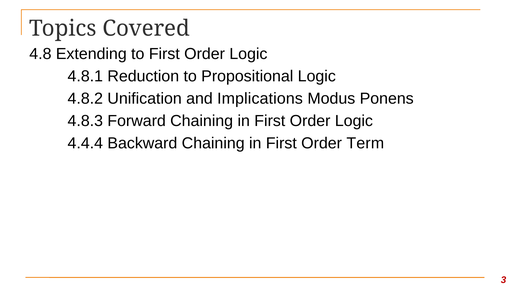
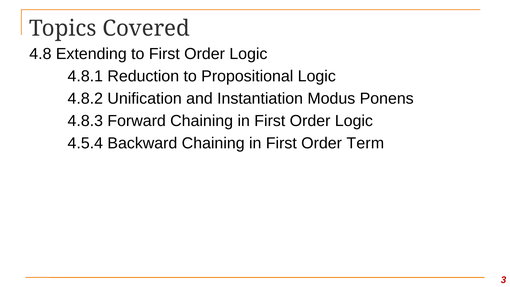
Implications: Implications -> Instantiation (260, 99)
4.4.4: 4.4.4 -> 4.5.4 (85, 143)
